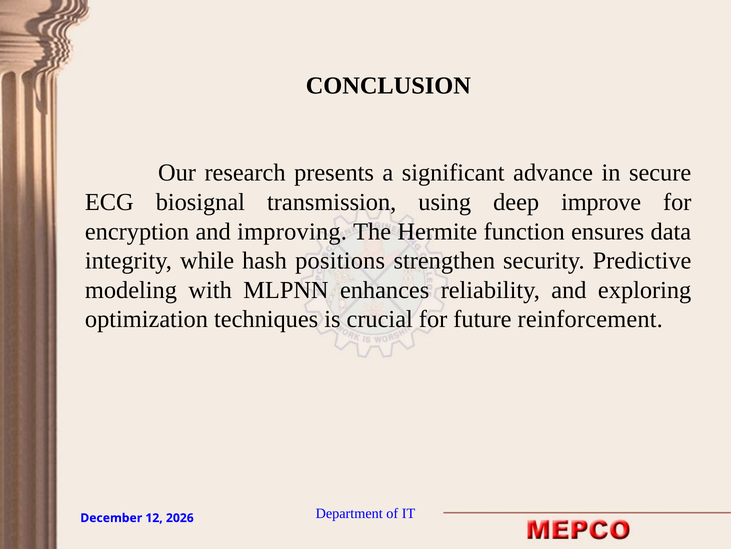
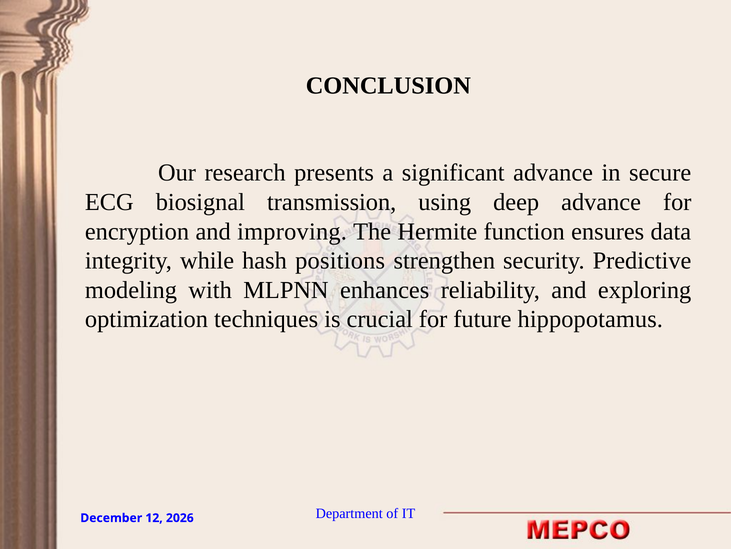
deep improve: improve -> advance (601, 202)
reinforcement: reinforcement -> hippopotamus (590, 319)
